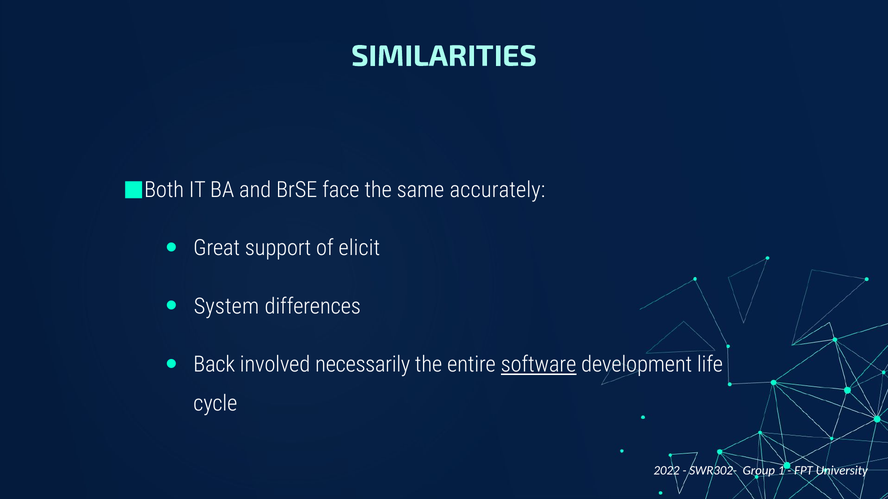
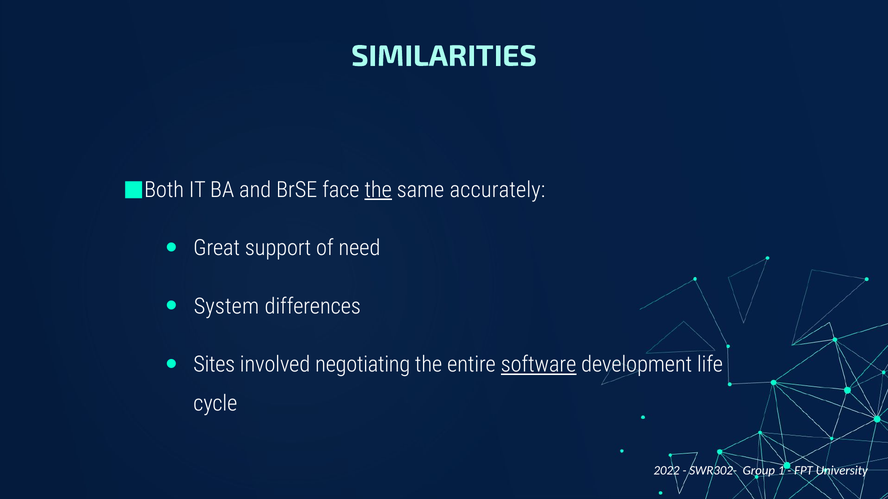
the underline: none -> present (378, 190)
elicit: elicit -> need (359, 248)
Back: Back -> Sites (214, 365)
necessarily: necessarily -> negotiating (363, 365)
